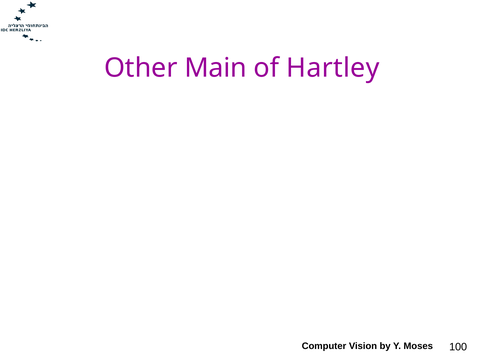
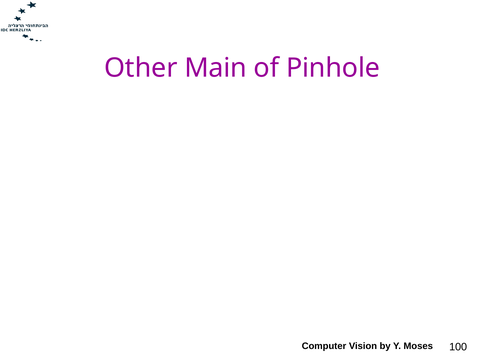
Hartley: Hartley -> Pinhole (333, 68)
